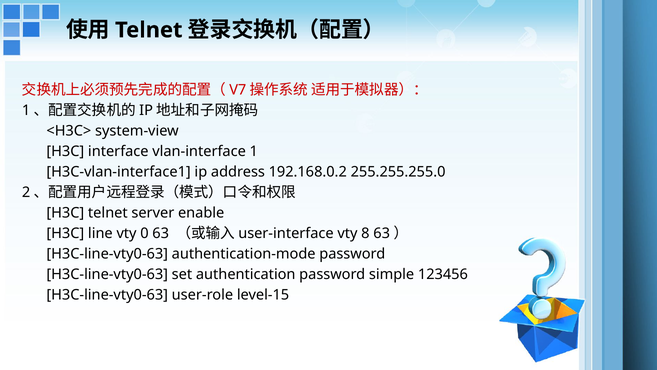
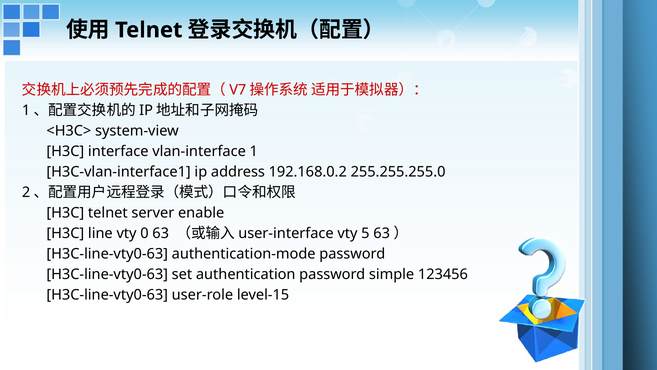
8: 8 -> 5 (365, 233)
